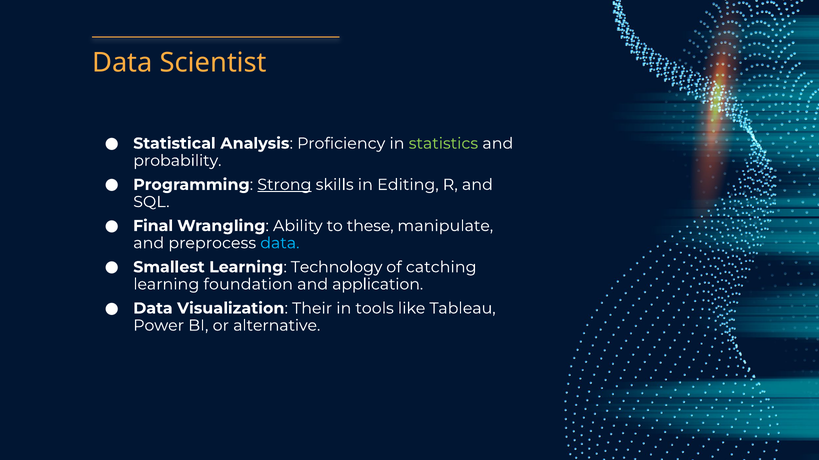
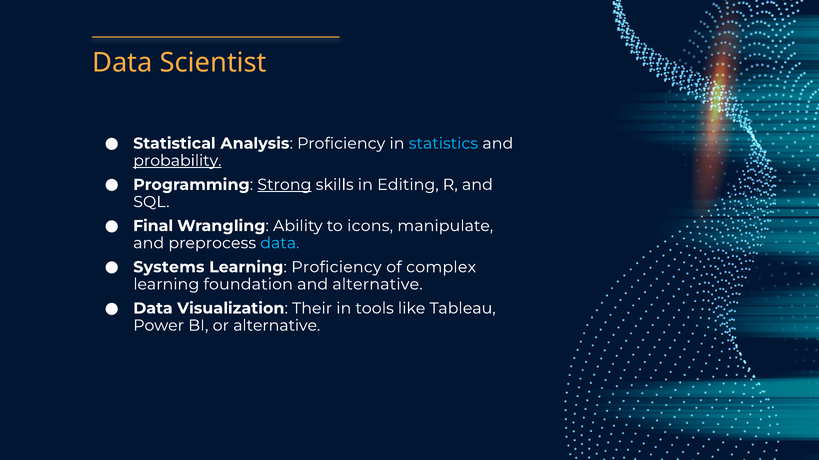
statistics colour: light green -> light blue (443, 144)
probability underline: none -> present (177, 161)
these: these -> icons (370, 226)
Smallest: Smallest -> Systems (169, 267)
Learning Technology: Technology -> Proficiency (336, 267)
catching: catching -> complex (441, 267)
and application: application -> alternative (378, 285)
